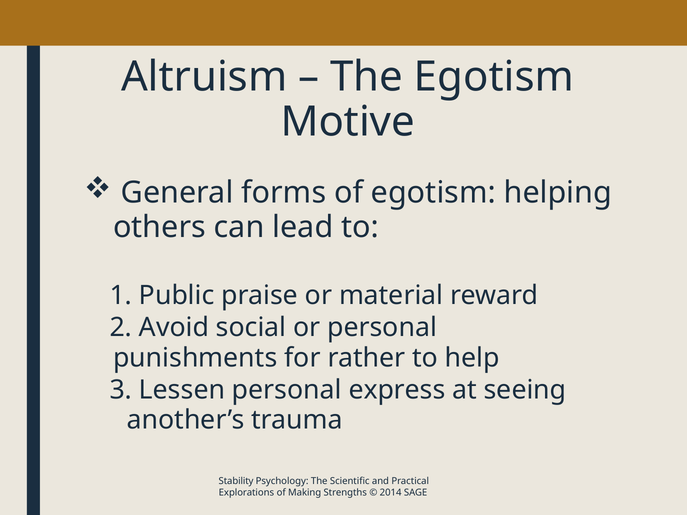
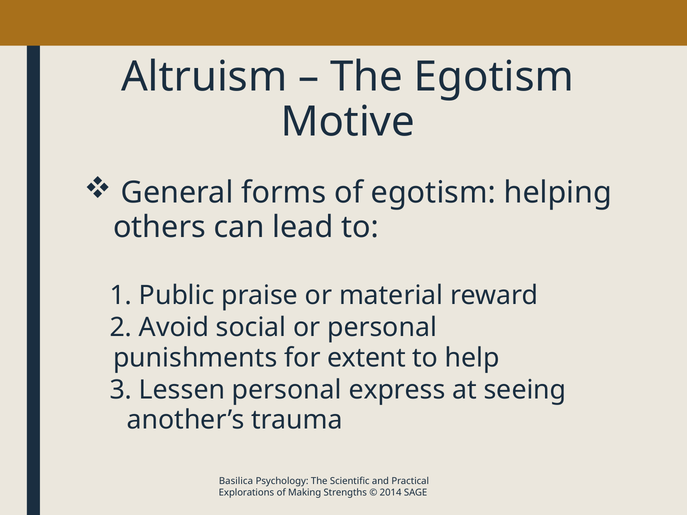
rather: rather -> extent (366, 358)
Stability: Stability -> Basilica (236, 482)
